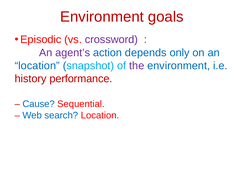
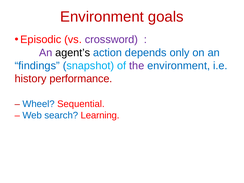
agent’s colour: purple -> black (73, 53)
location: location -> findings (37, 66)
Cause: Cause -> Wheel (39, 104)
search Location: Location -> Learning (100, 115)
